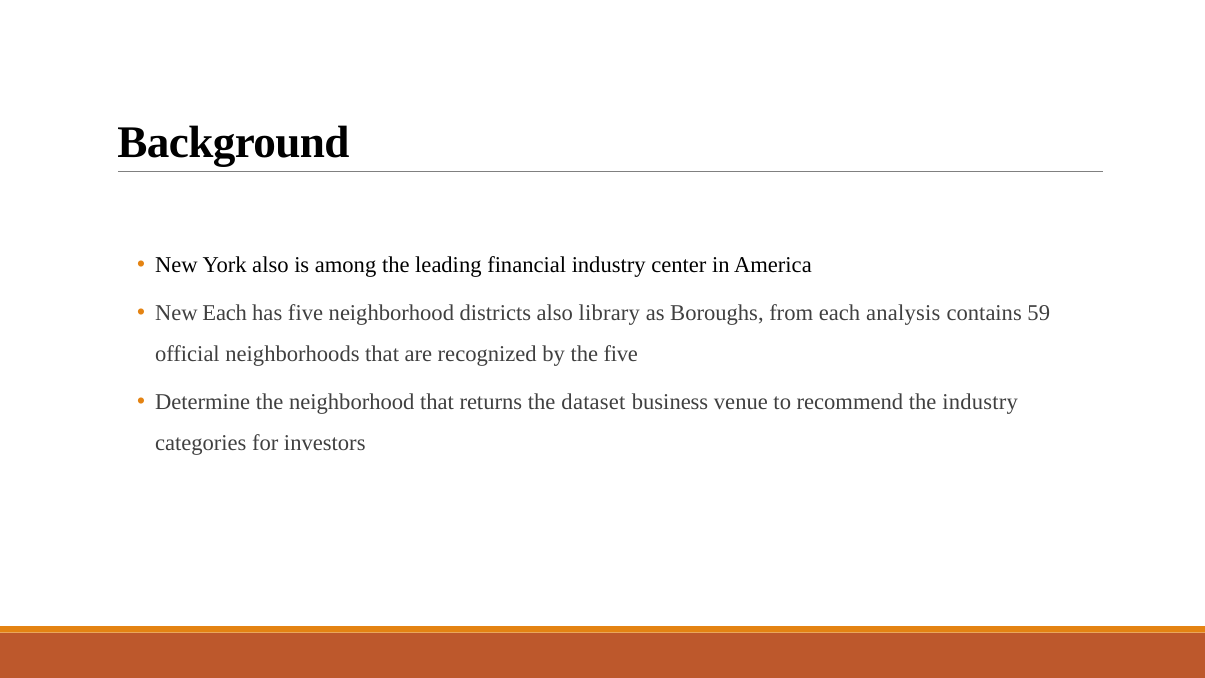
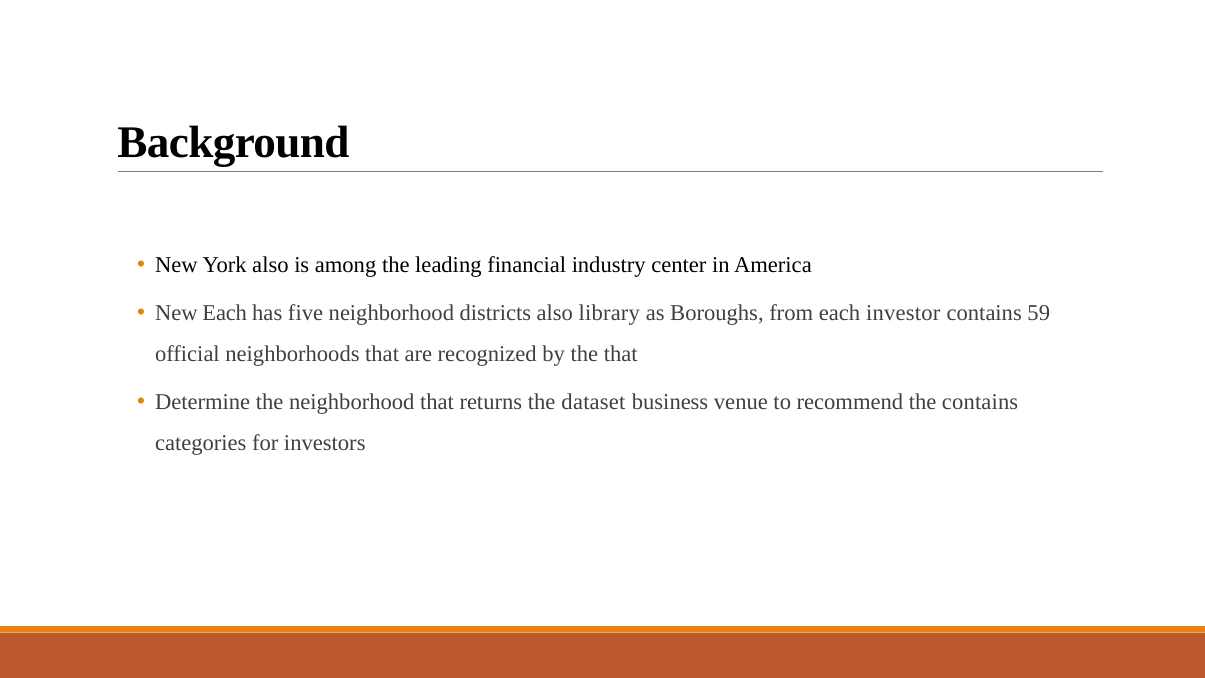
analysis: analysis -> investor (903, 313)
the five: five -> that (621, 354)
the industry: industry -> contains (980, 402)
